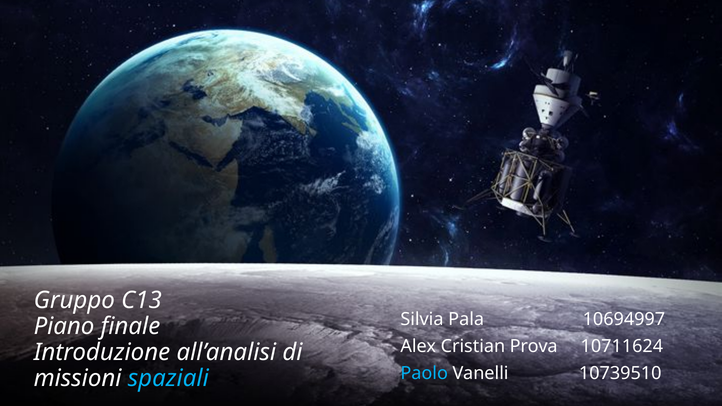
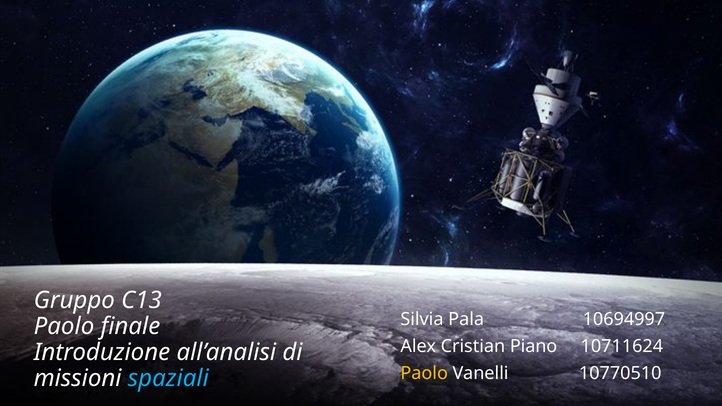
Piano: Piano -> Paolo (64, 327)
Prova: Prova -> Piano (534, 347)
Paolo colour: light blue -> yellow (424, 374)
10739510: 10739510 -> 10770510 (620, 374)
